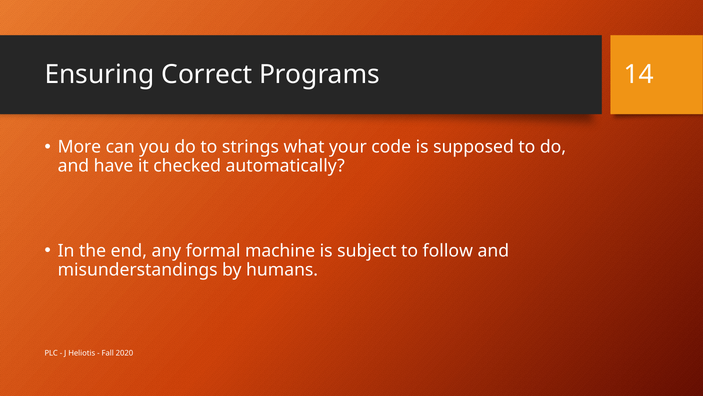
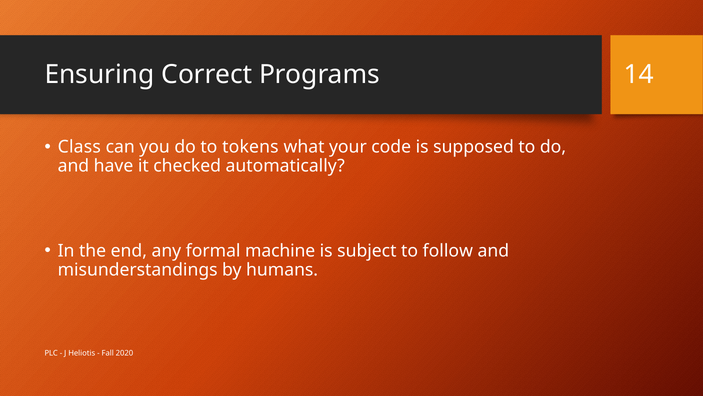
More: More -> Class (79, 147)
strings: strings -> tokens (250, 147)
